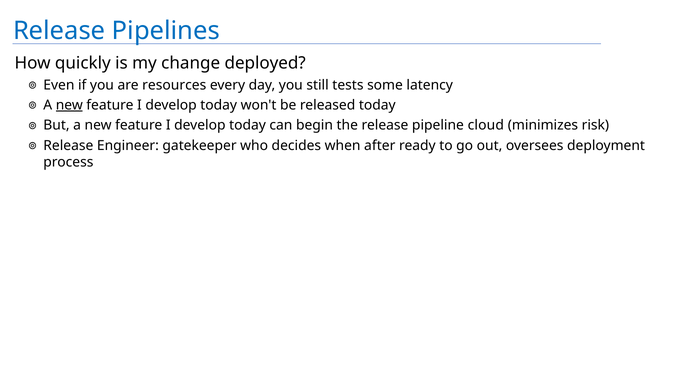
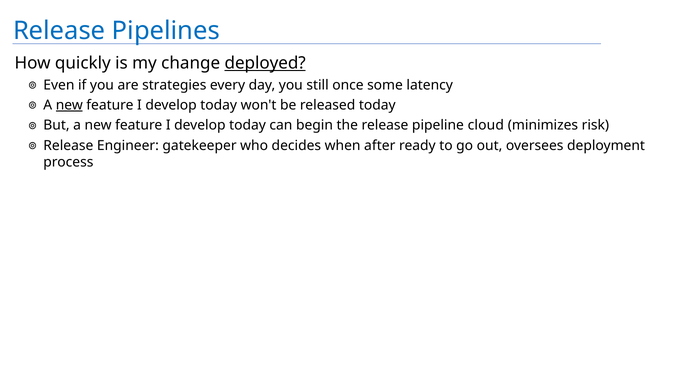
deployed underline: none -> present (265, 63)
resources: resources -> strategies (174, 85)
tests: tests -> once (348, 85)
